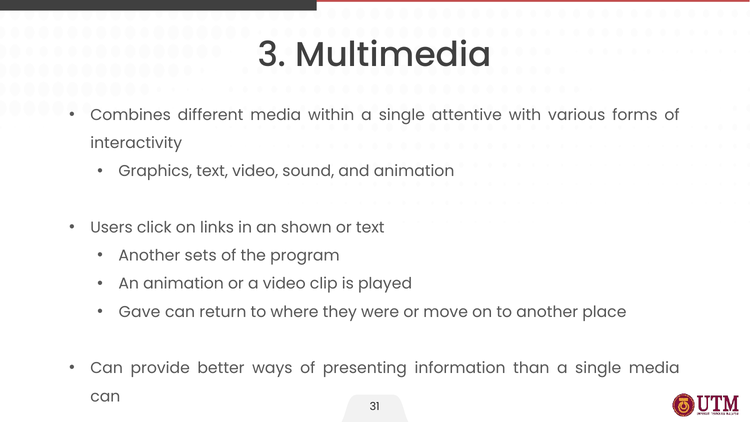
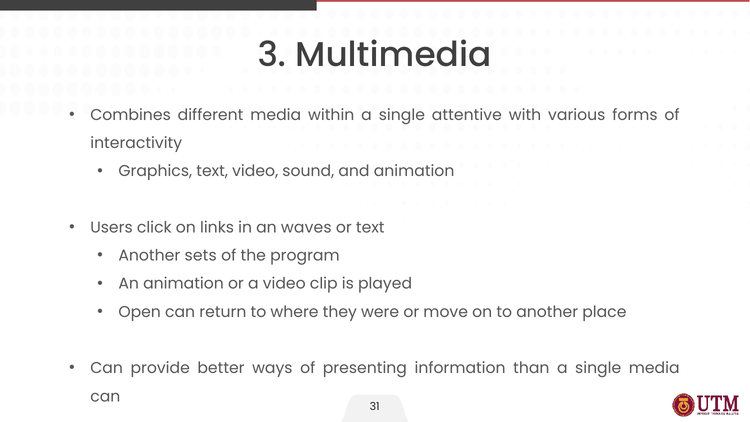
shown: shown -> waves (306, 227)
Gave: Gave -> Open (140, 312)
